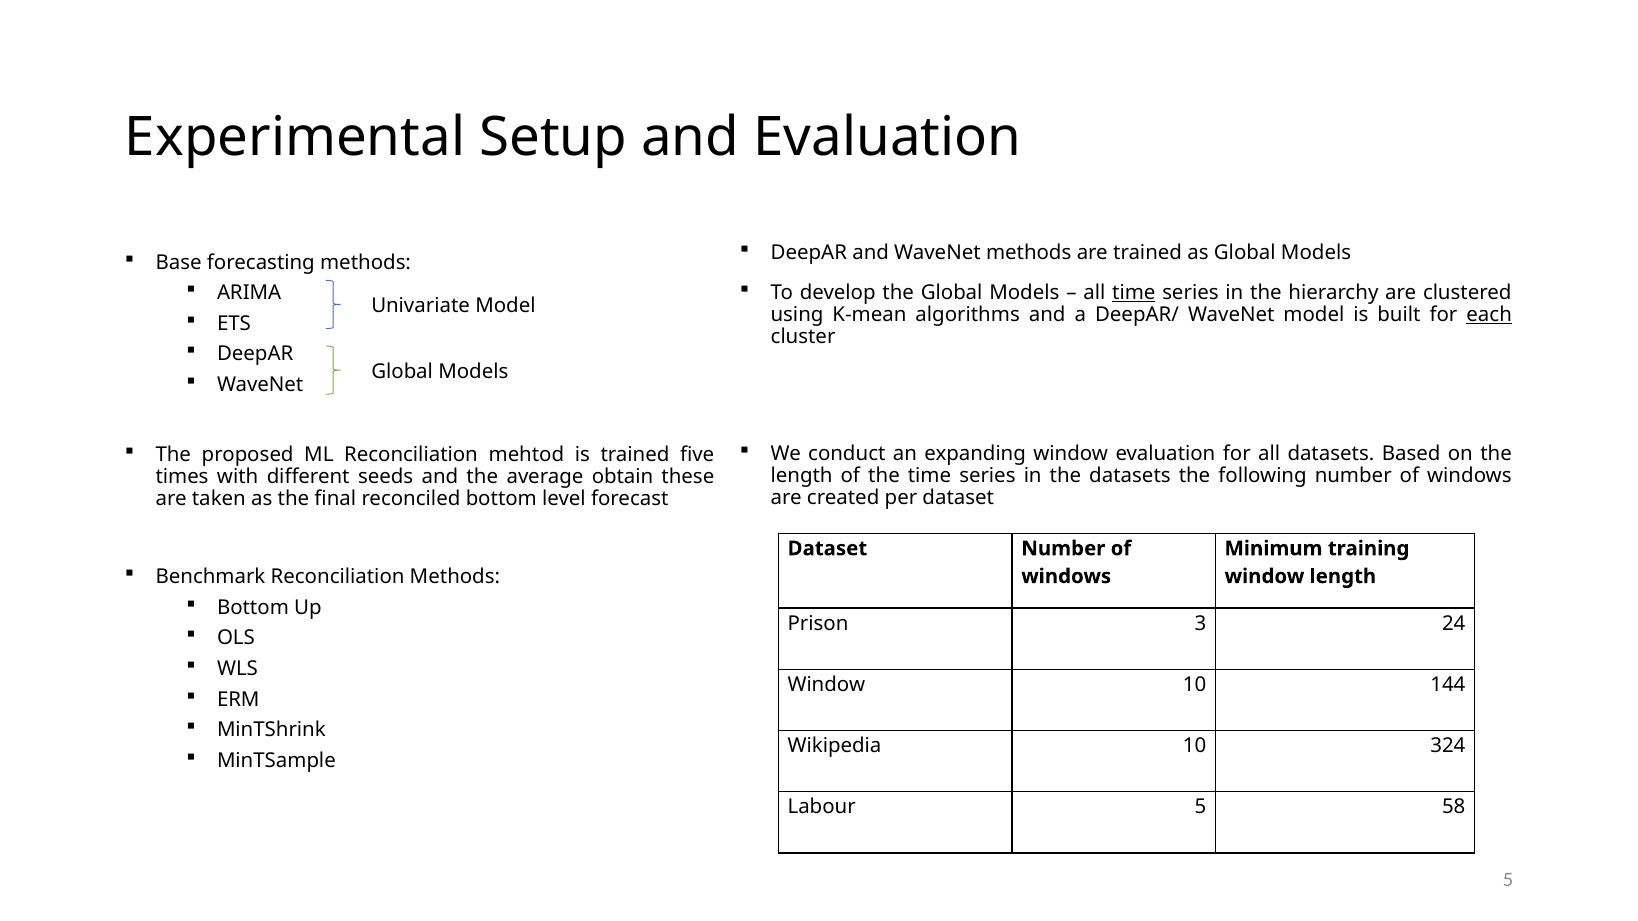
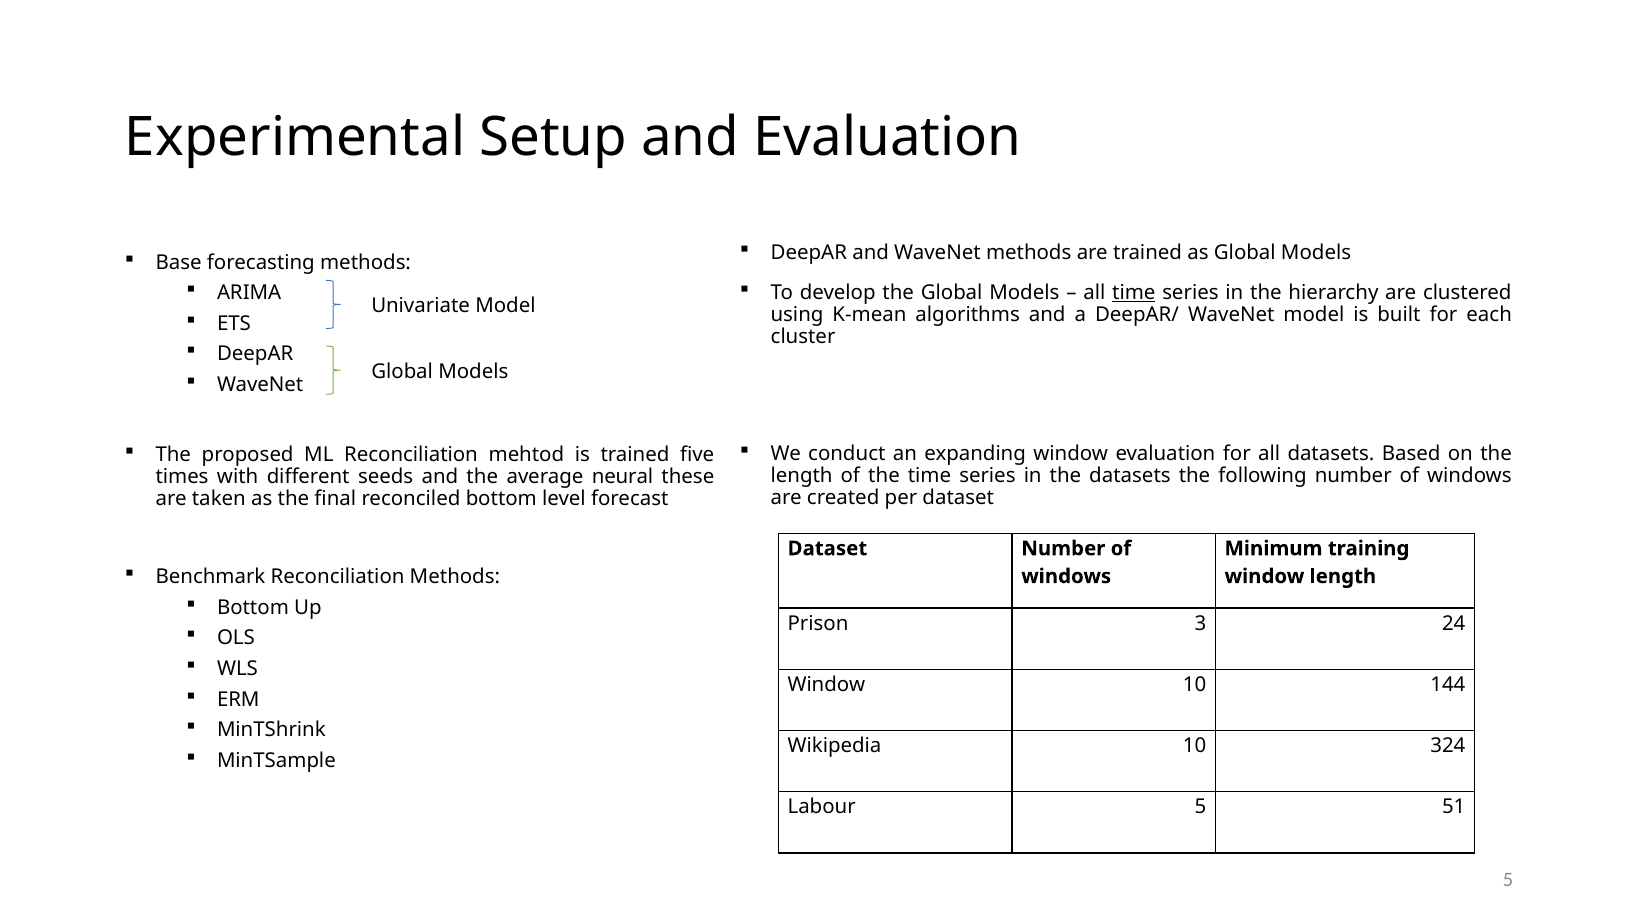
each underline: present -> none (1489, 315)
obtain: obtain -> neural (622, 477)
58: 58 -> 51 (1454, 807)
